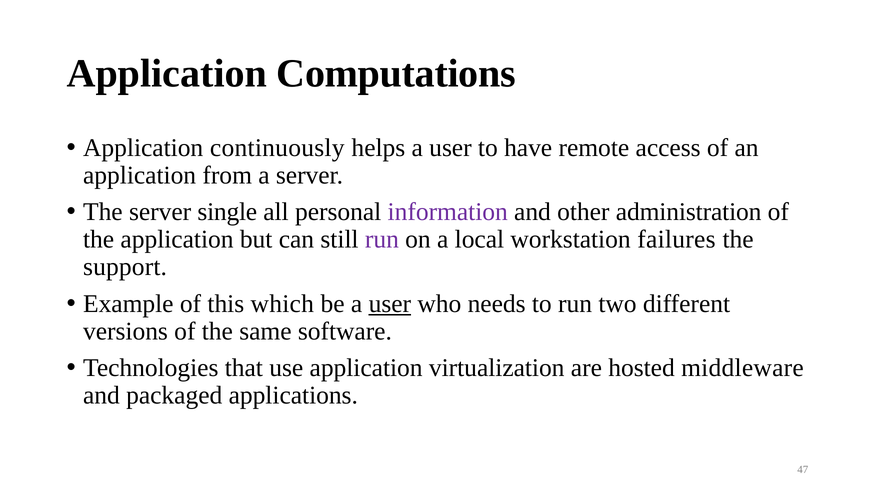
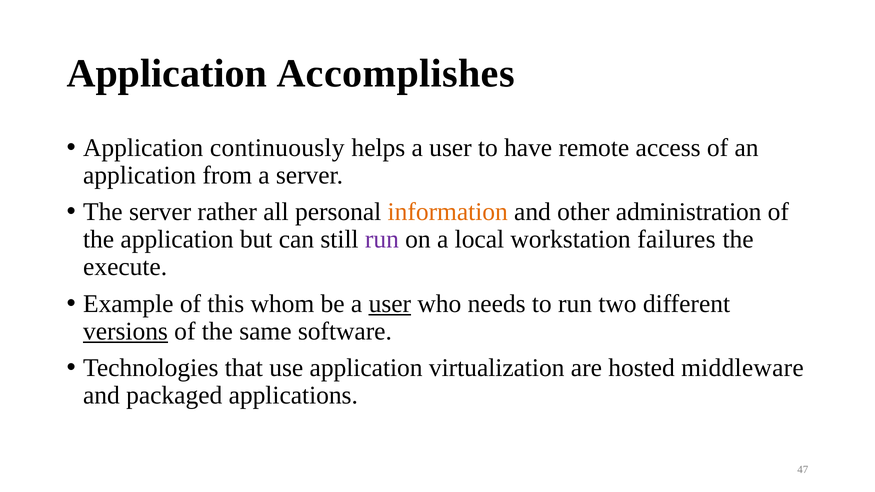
Computations: Computations -> Accomplishes (396, 74)
single: single -> rather (227, 212)
information colour: purple -> orange (448, 212)
support: support -> execute (125, 267)
which: which -> whom (282, 304)
versions underline: none -> present (126, 331)
